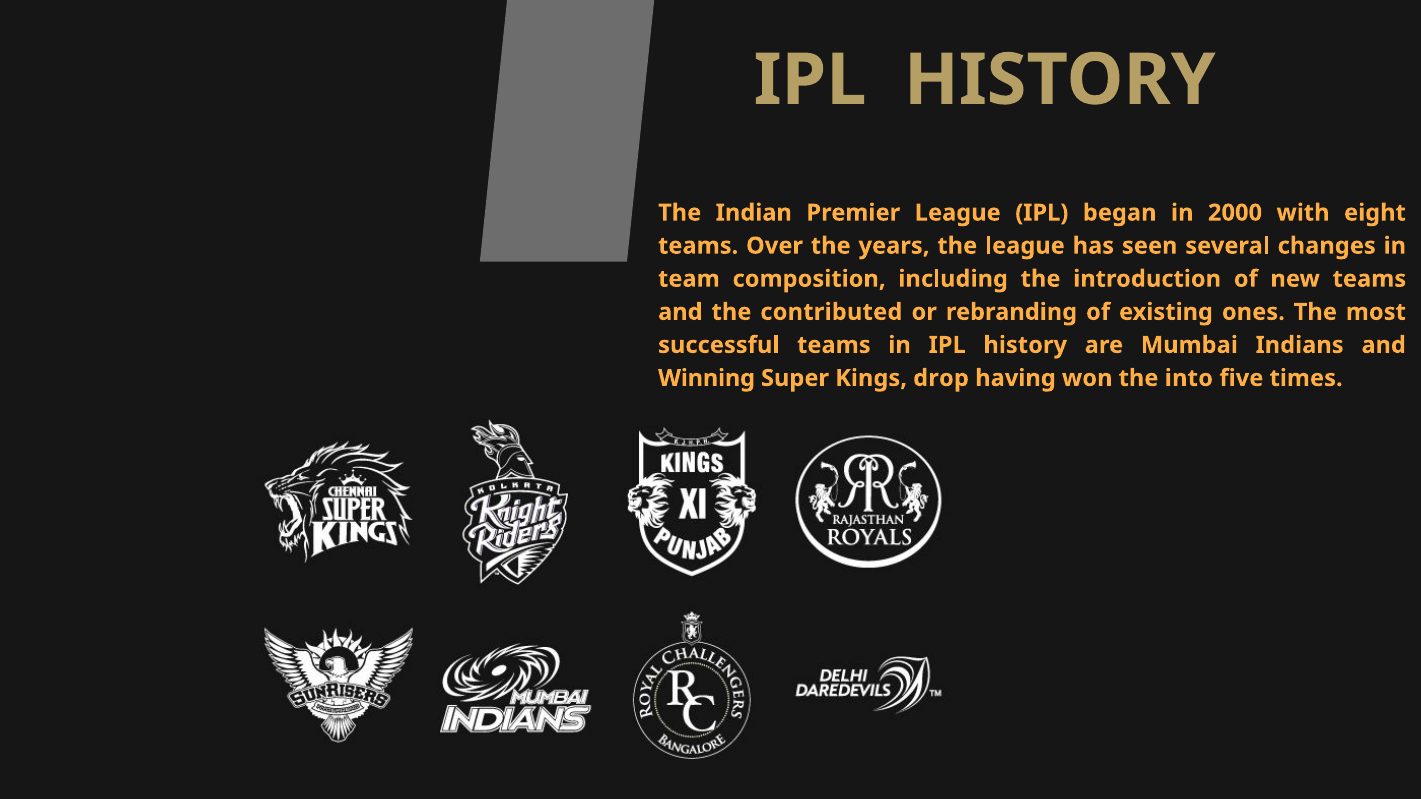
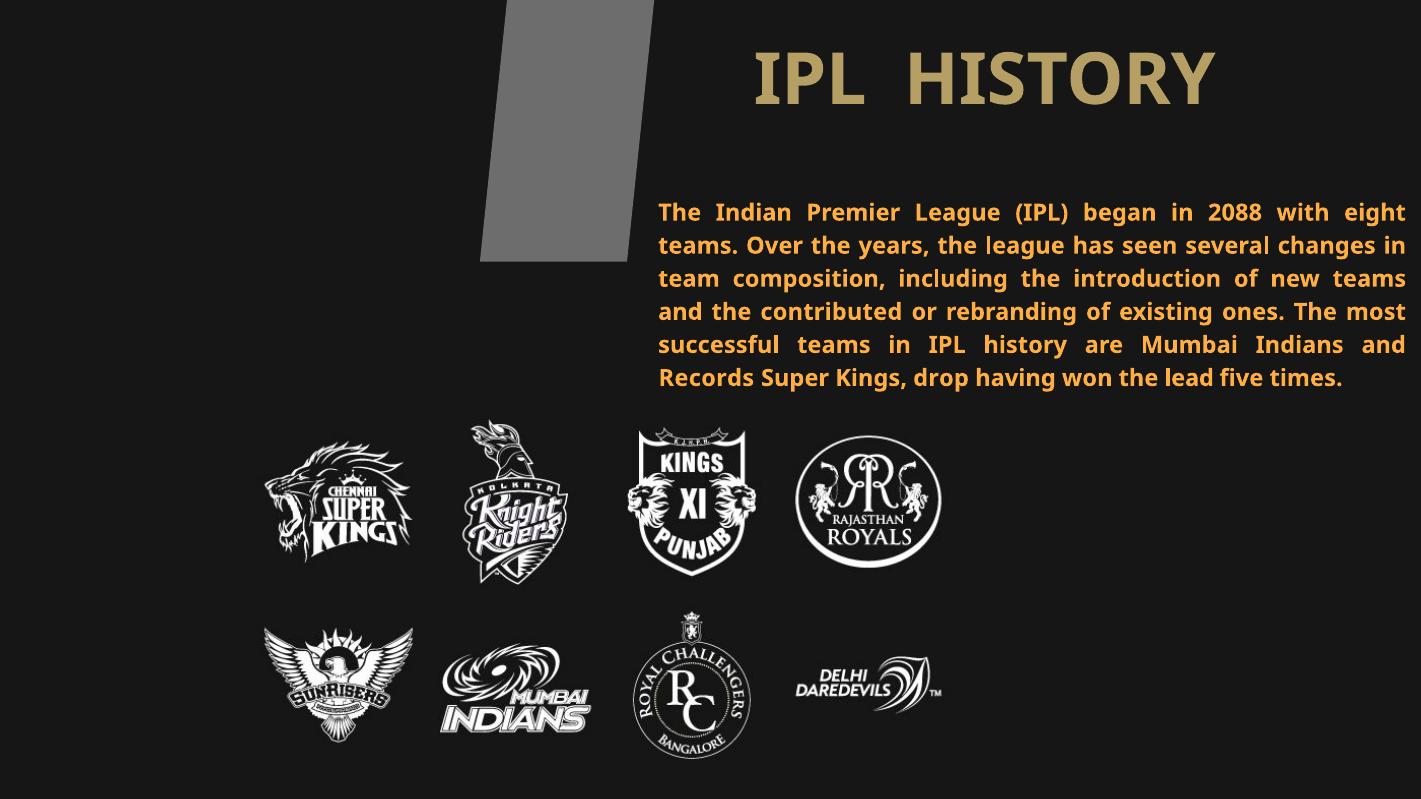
2000: 2000 -> 2088 (1235, 213)
Winning: Winning -> Records (706, 378)
into: into -> lead (1189, 378)
